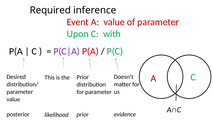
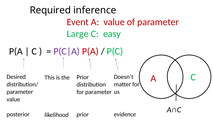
Upon: Upon -> Large (78, 34)
with: with -> easy (112, 34)
